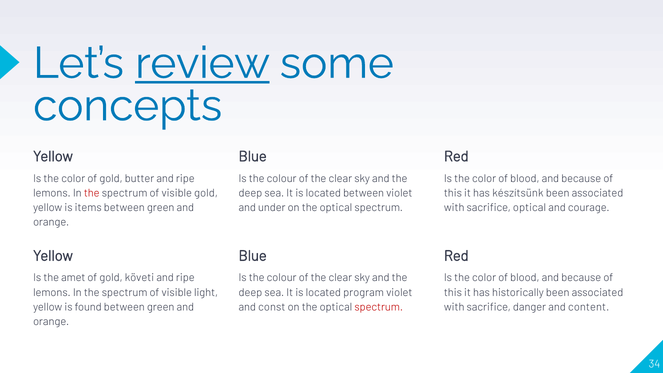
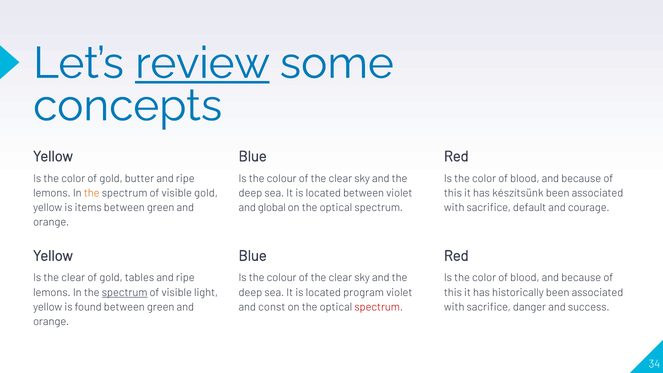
the colour: red -> orange (92, 193)
under: under -> global (272, 207)
sacrifice optical: optical -> default (530, 207)
Is the amet: amet -> clear (73, 278)
követi: követi -> tables (139, 278)
spectrum underline: none -> present (125, 292)
content: content -> success (589, 307)
